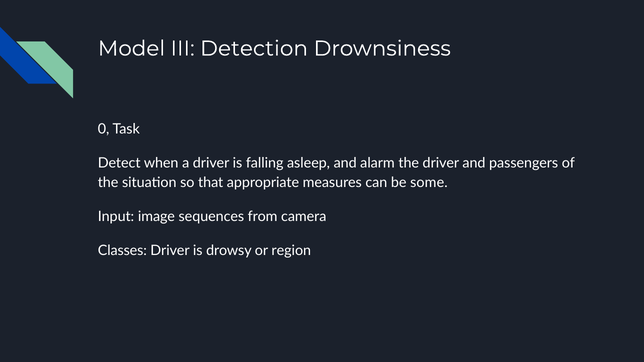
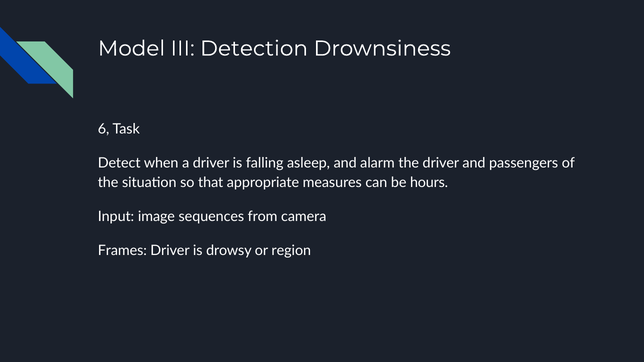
0: 0 -> 6 (104, 129)
some: some -> hours (429, 183)
Classes: Classes -> Frames (122, 251)
